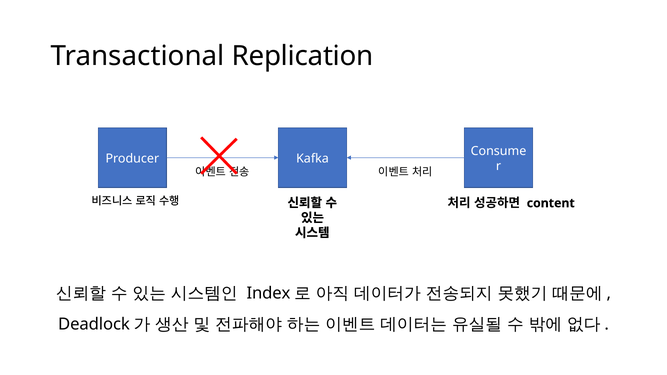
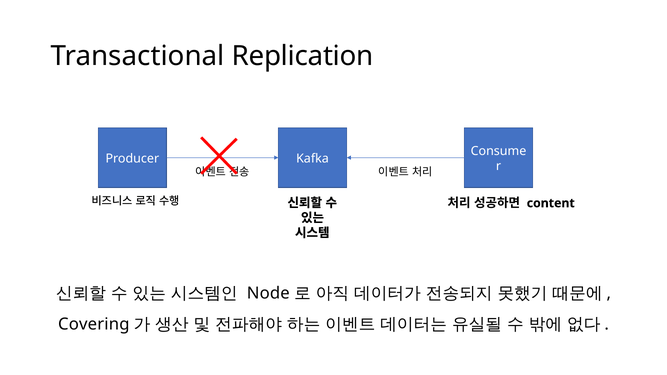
Index: Index -> Node (268, 293)
Deadlock: Deadlock -> Covering (94, 324)
